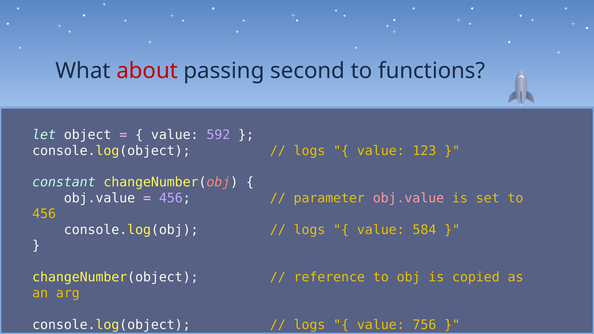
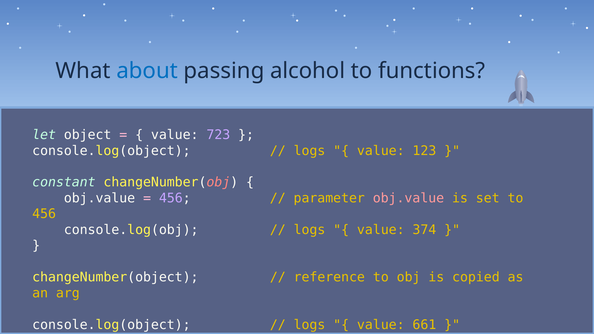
about colour: red -> blue (147, 71)
second: second -> alcohol (308, 71)
592: 592 -> 723 (218, 135)
584: 584 -> 374 (424, 230)
756: 756 -> 661 (424, 325)
